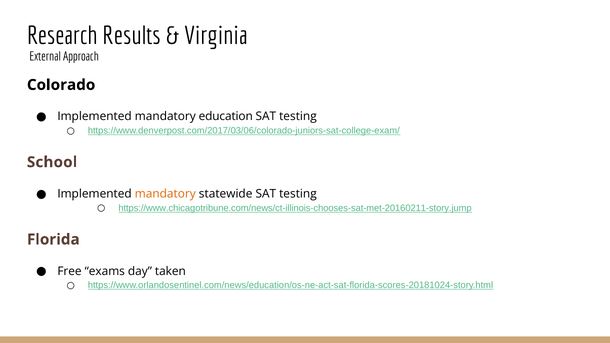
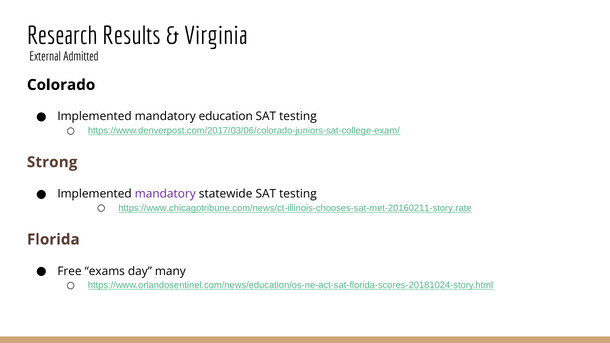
Approach: Approach -> Admitted (81, 57)
School: School -> Strong (52, 162)
mandatory colour: orange -> purple (165, 194)
https://www.chicagotribune.com/news/ct-illinois-chooses-sat-met-20160211-story.jump: https://www.chicagotribune.com/news/ct-illinois-chooses-sat-met-20160211-story.jump -> https://www.chicagotribune.com/news/ct-illinois-chooses-sat-met-20160211-story.rate (295, 208)
taken: taken -> many (170, 271)
